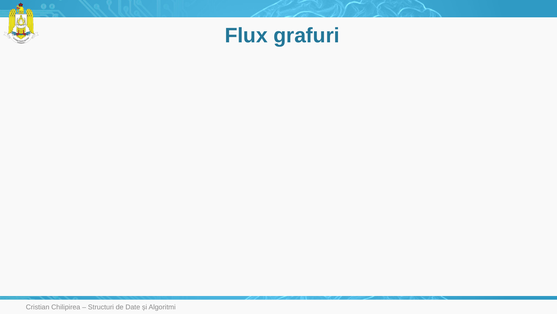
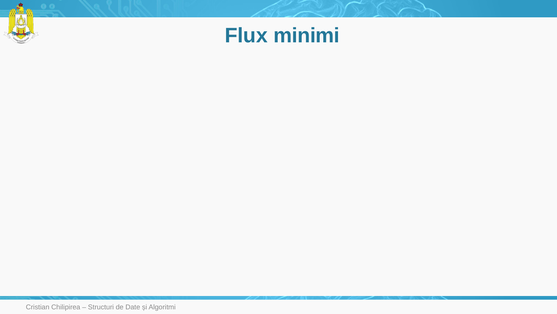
grafuri: grafuri -> minimi (307, 35)
